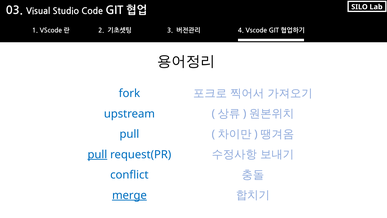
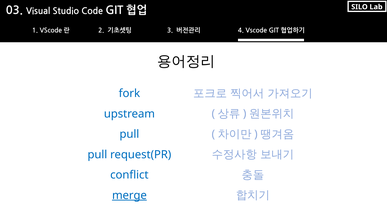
pull underline: present -> none (97, 154)
